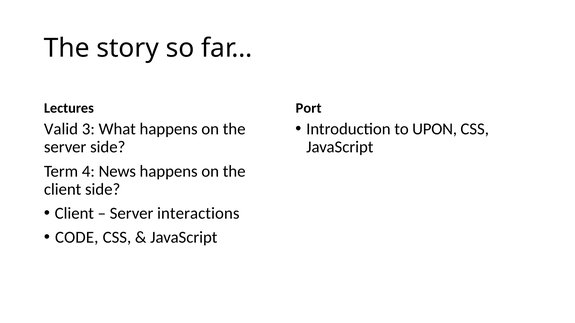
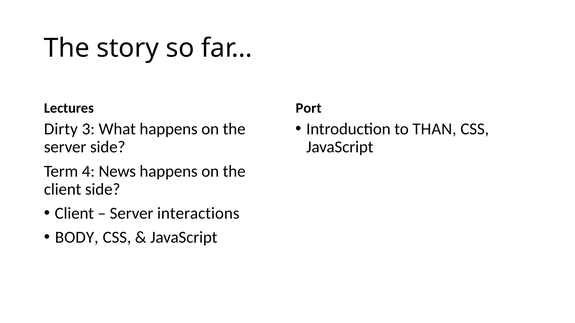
UPON: UPON -> THAN (434, 129)
Valid: Valid -> Dirty (61, 129)
CODE: CODE -> BODY (77, 238)
